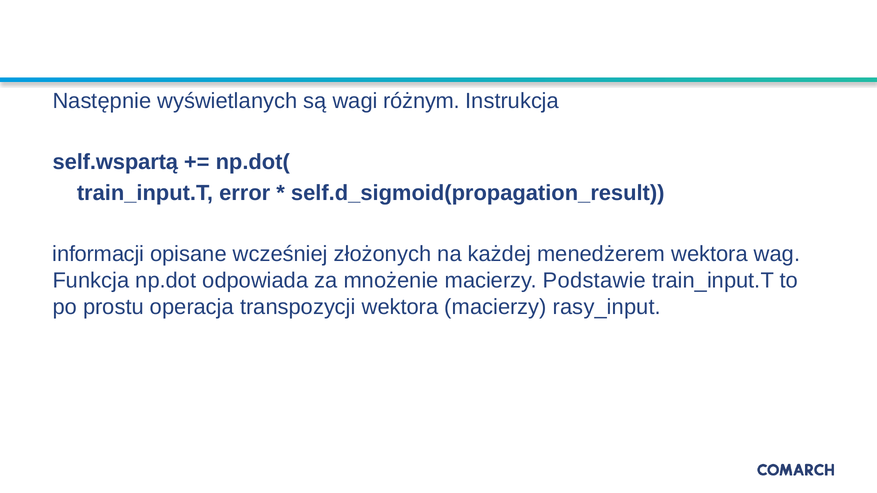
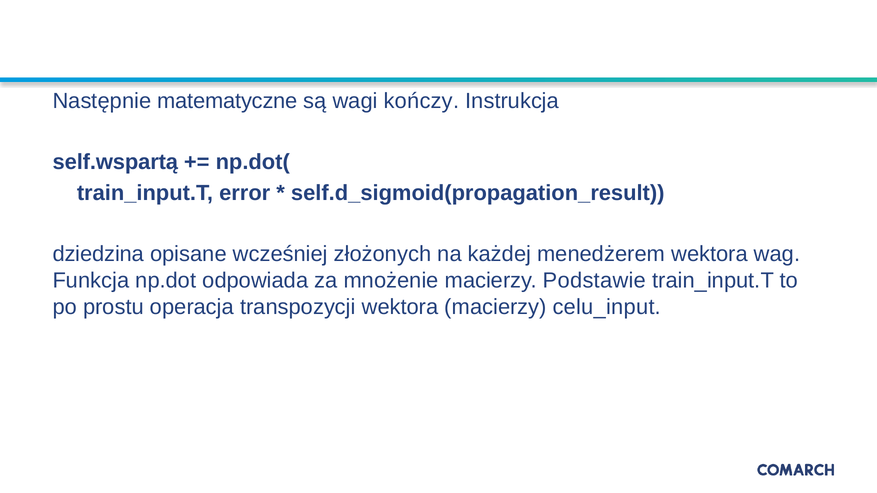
wyświetlanych: wyświetlanych -> matematyczne (227, 101)
różnym: różnym -> kończy (421, 101)
informacji: informacji -> dziedzina (98, 254)
rasy_input: rasy_input -> celu_input (607, 307)
